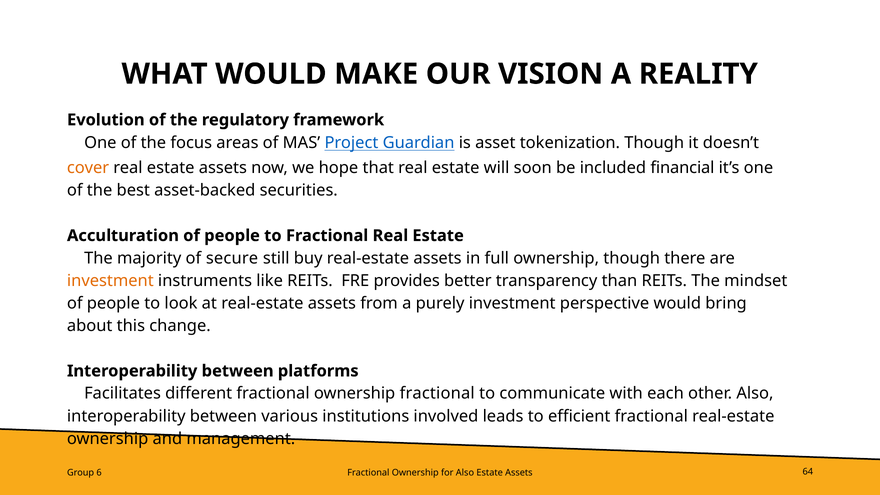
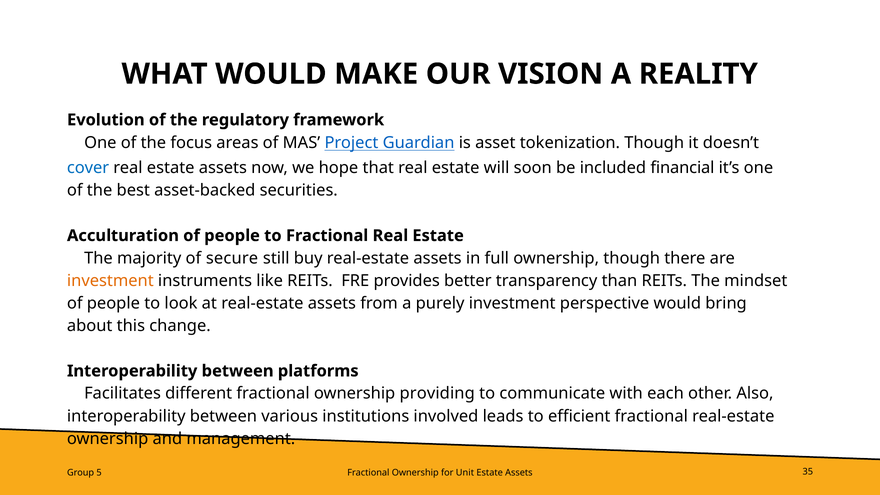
cover colour: orange -> blue (88, 168)
ownership fractional: fractional -> providing (437, 394)
6: 6 -> 5 (99, 473)
for Also: Also -> Unit (465, 473)
64: 64 -> 35 (808, 472)
